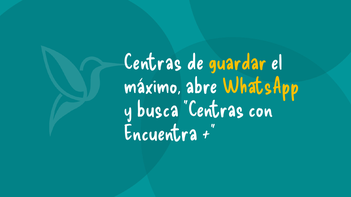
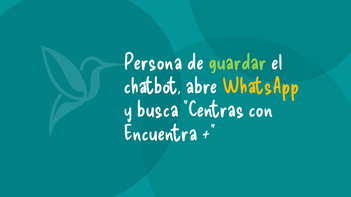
Centras: Centras -> Persona (153, 63)
guardar colour: yellow -> light green (238, 63)
máximo: máximo -> chatbot (152, 86)
